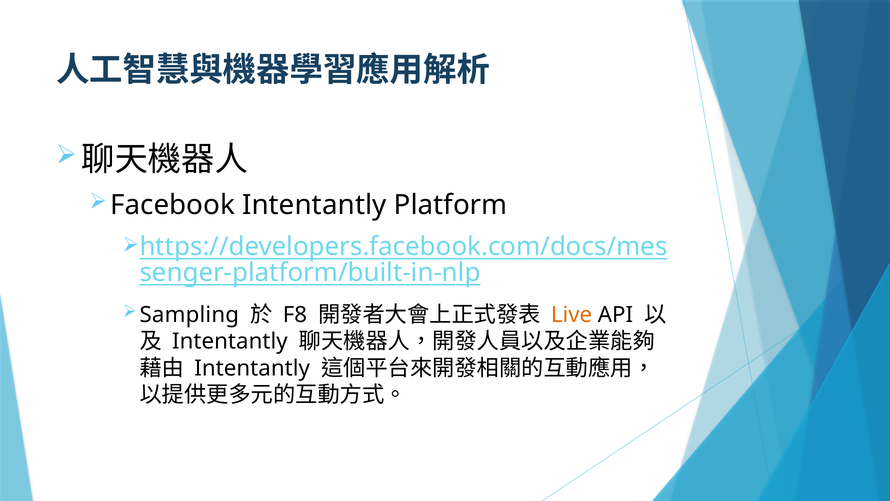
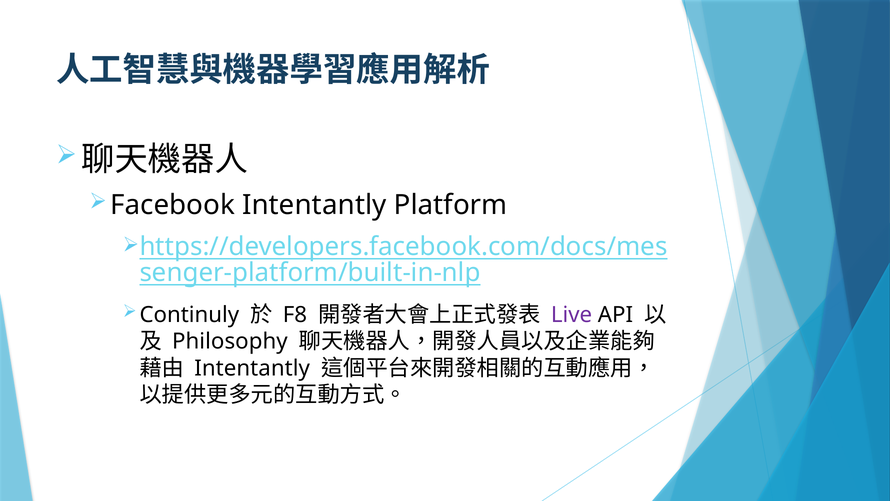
Sampling: Sampling -> Continuly (189, 315)
Live colour: orange -> purple (572, 315)
Intentantly: Intentantly -> Philosophy (230, 341)
